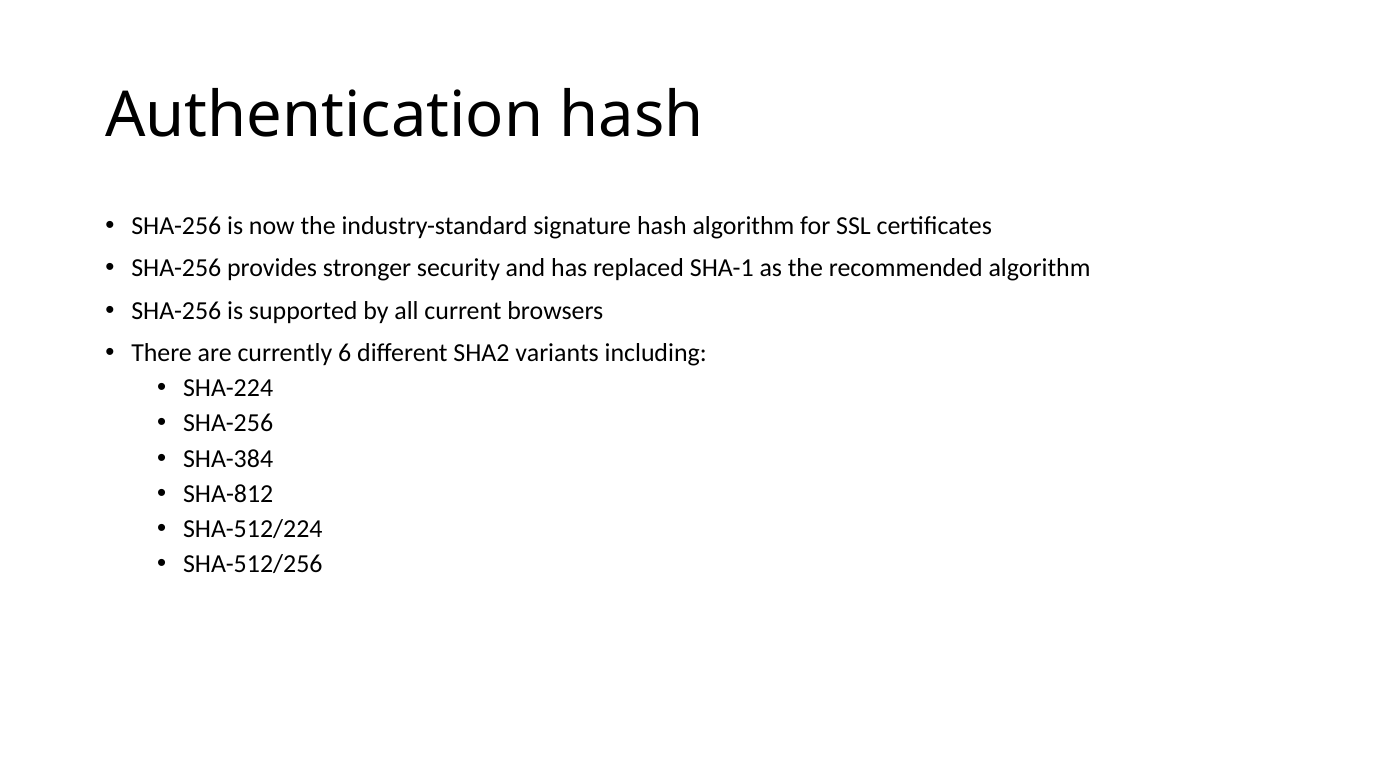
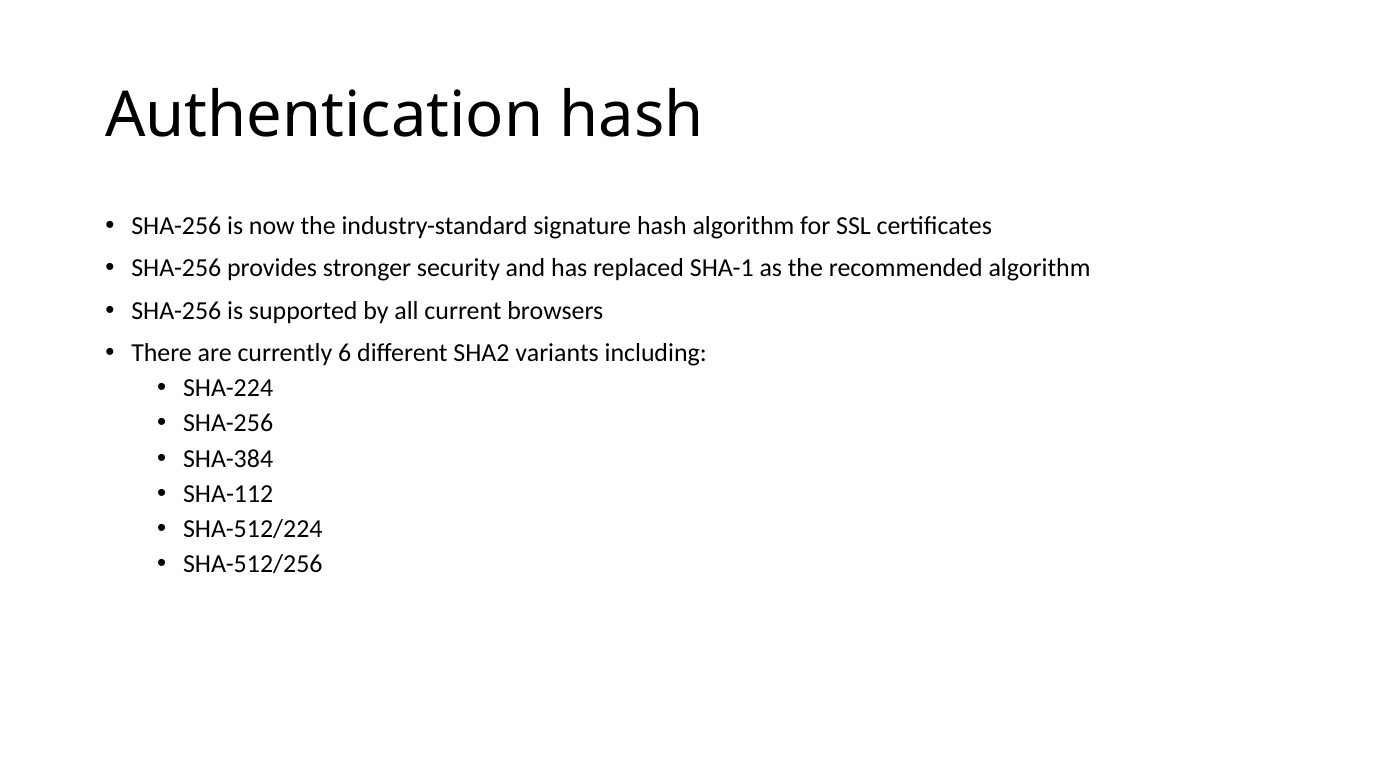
SHA-812: SHA-812 -> SHA-112 (228, 494)
